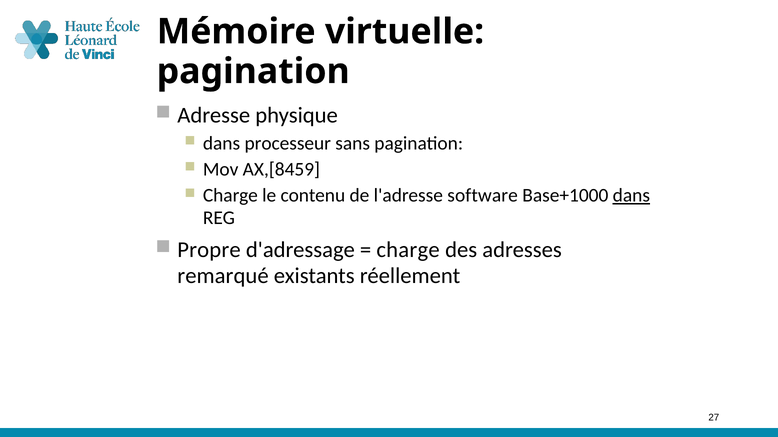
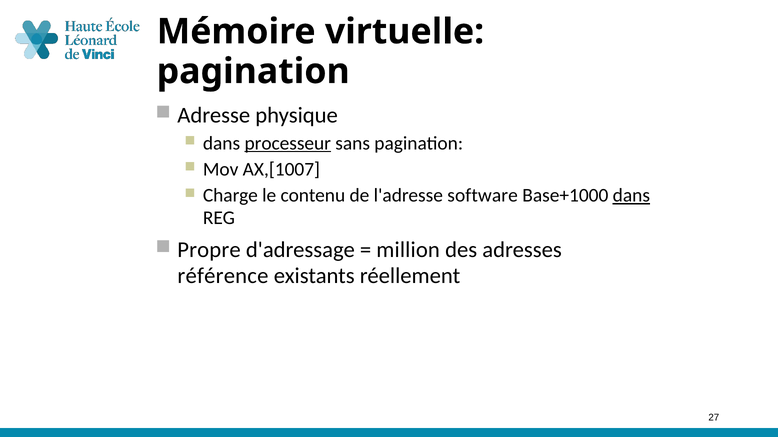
processeur underline: none -> present (288, 143)
AX,[8459: AX,[8459 -> AX,[1007 (281, 170)
charge: charge -> million (408, 250)
remarqué: remarqué -> référence (223, 276)
